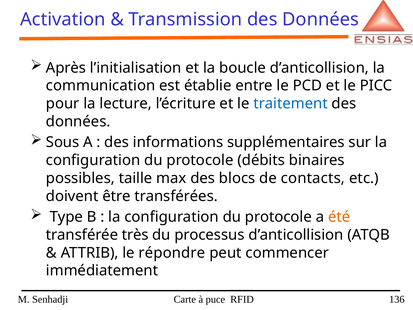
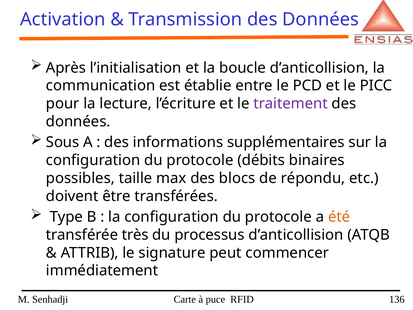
traitement colour: blue -> purple (291, 104)
contacts: contacts -> répondu (313, 178)
répondre: répondre -> signature (172, 253)
